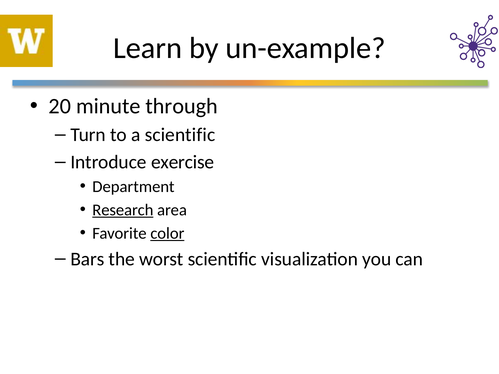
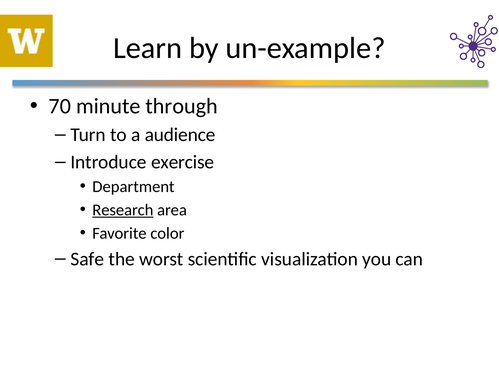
20: 20 -> 70 (60, 106)
a scientific: scientific -> audience (180, 135)
color underline: present -> none (167, 233)
Bars: Bars -> Safe (87, 259)
